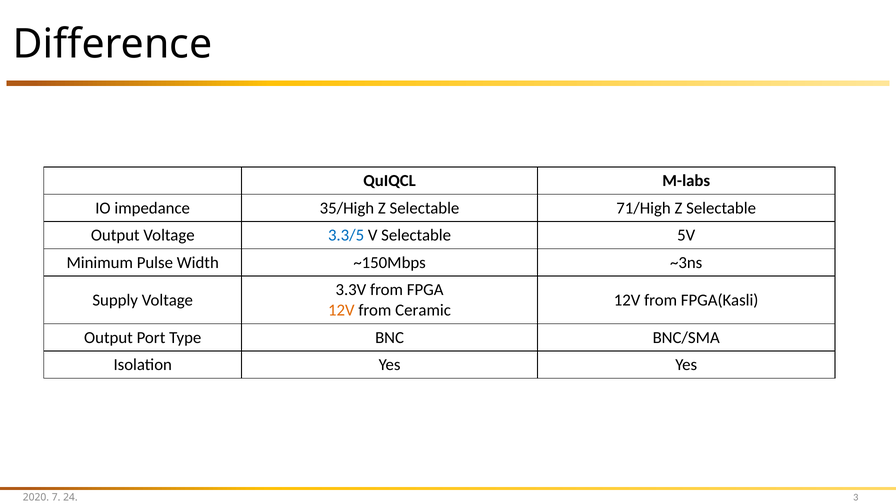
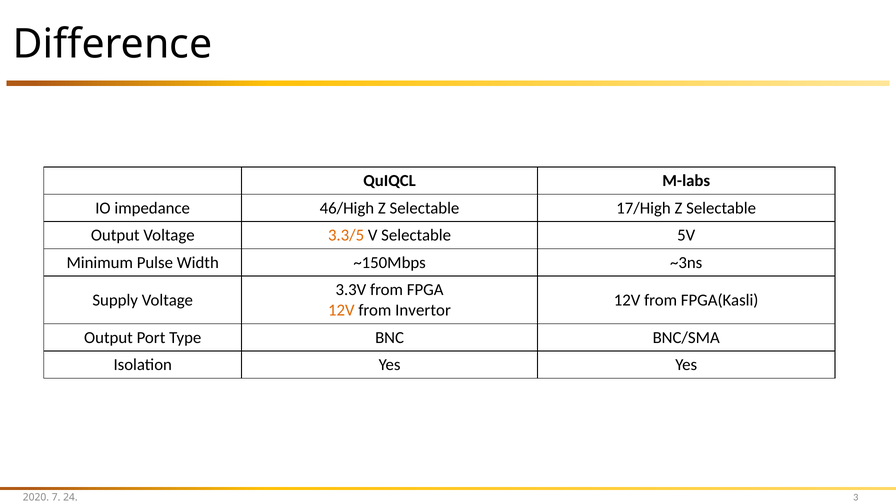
35/High: 35/High -> 46/High (347, 208)
71/High: 71/High -> 17/High (644, 208)
3.3/5 colour: blue -> orange (346, 235)
Ceramic: Ceramic -> Invertor (423, 310)
